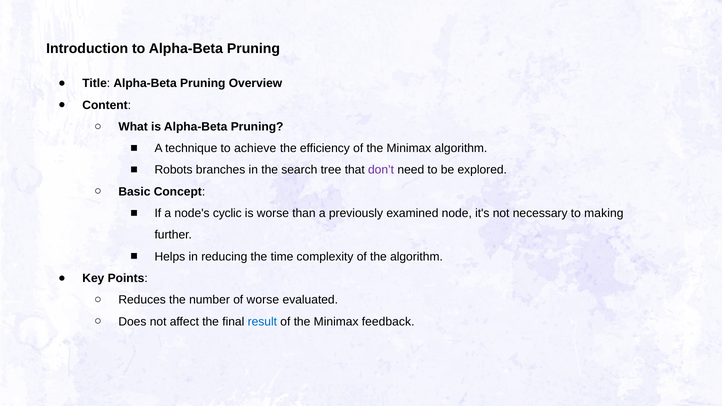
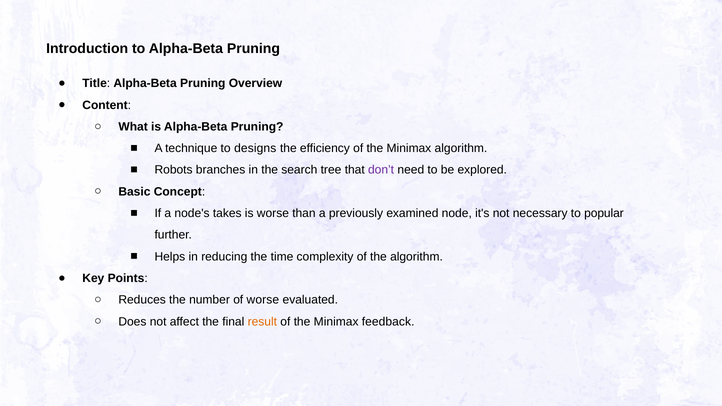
achieve: achieve -> designs (255, 148)
cyclic: cyclic -> takes (227, 213)
making: making -> popular (604, 213)
result colour: blue -> orange (262, 322)
